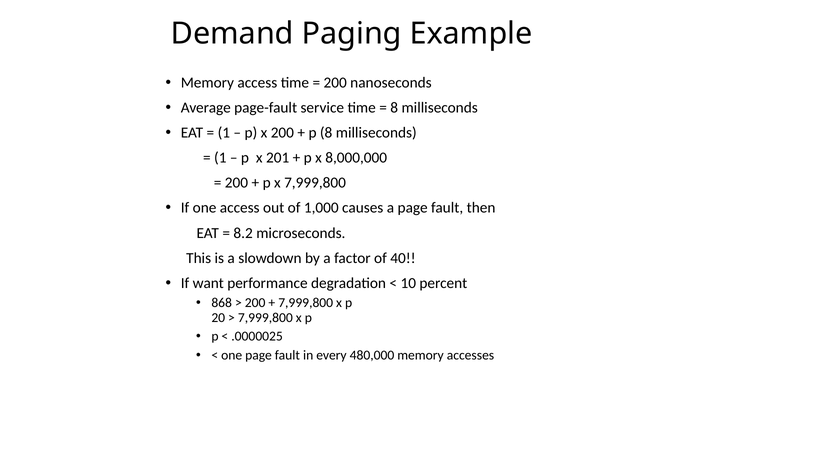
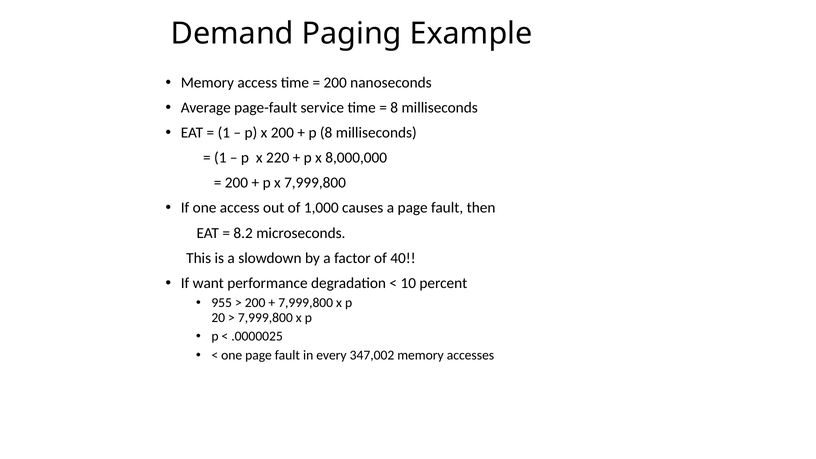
201: 201 -> 220 (278, 158)
868: 868 -> 955 (222, 303)
480,000: 480,000 -> 347,002 (372, 355)
